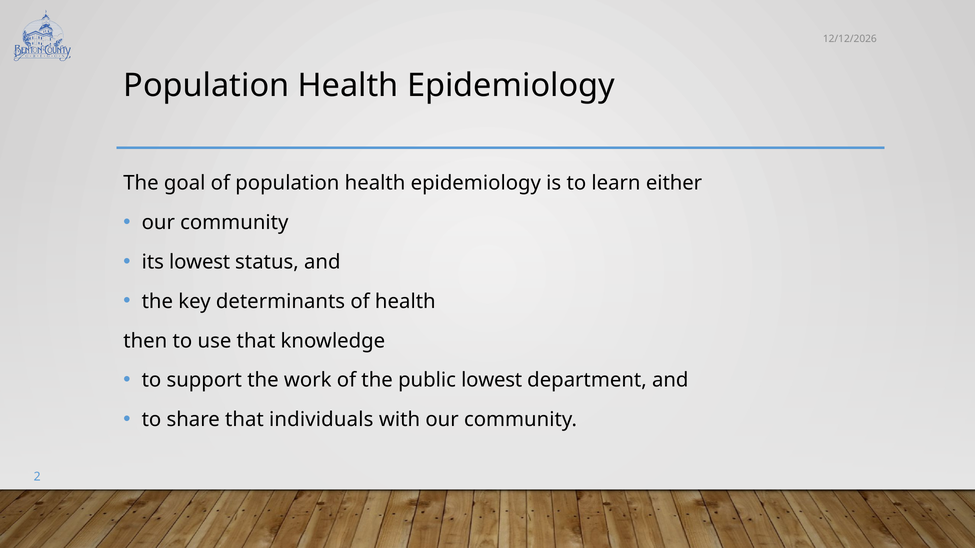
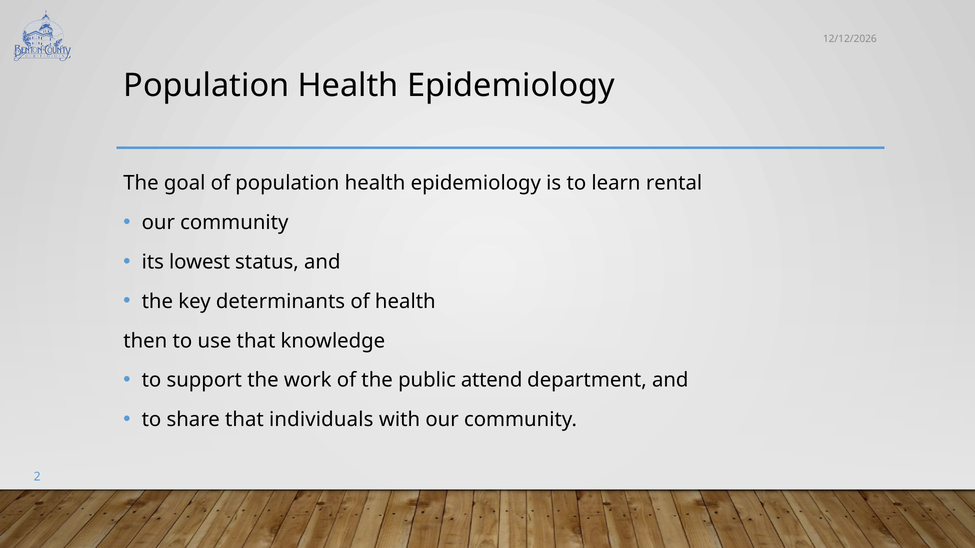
either: either -> rental (674, 183)
public lowest: lowest -> attend (492, 381)
